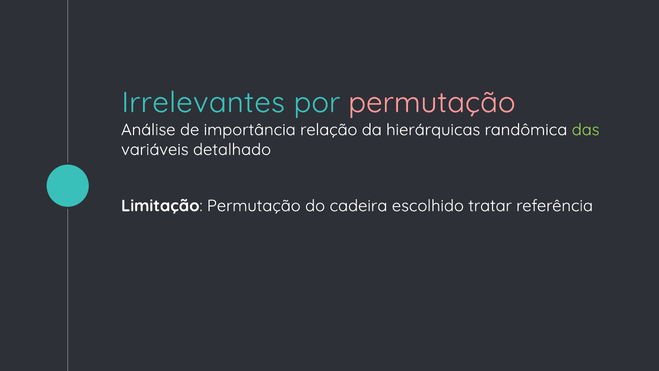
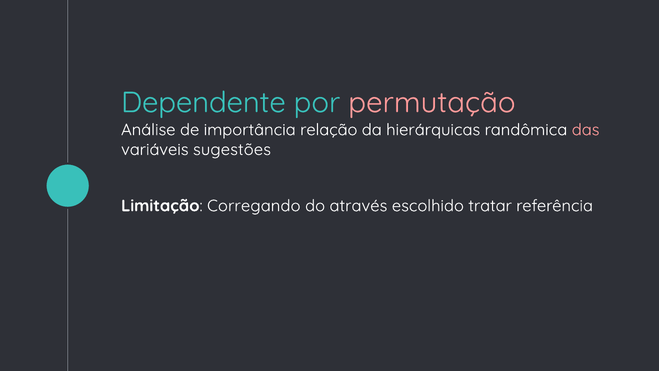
Irrelevantes: Irrelevantes -> Dependente (203, 102)
das colour: light green -> pink (586, 130)
detalhado: detalhado -> sugestões (232, 149)
Limitação Permutação: Permutação -> Corregando (254, 206)
cadeira: cadeira -> através (358, 206)
